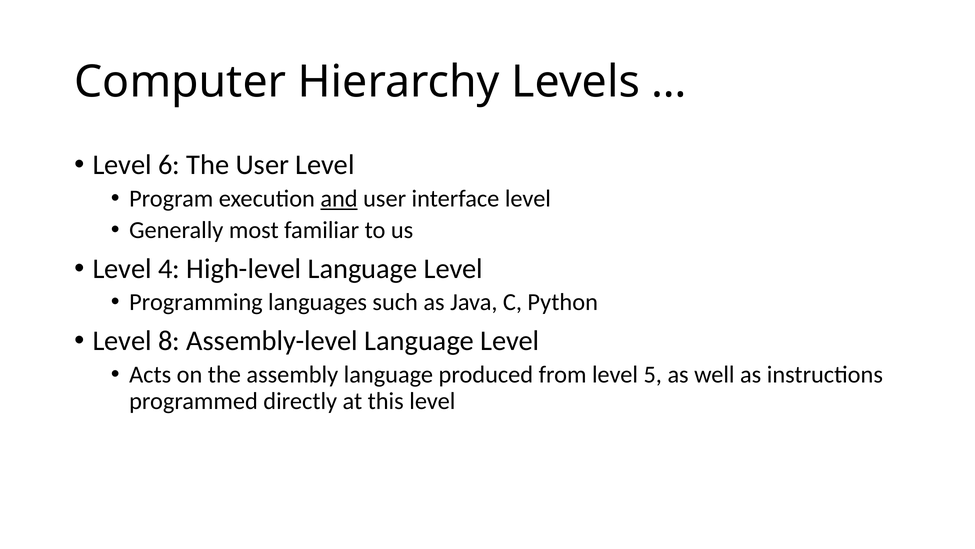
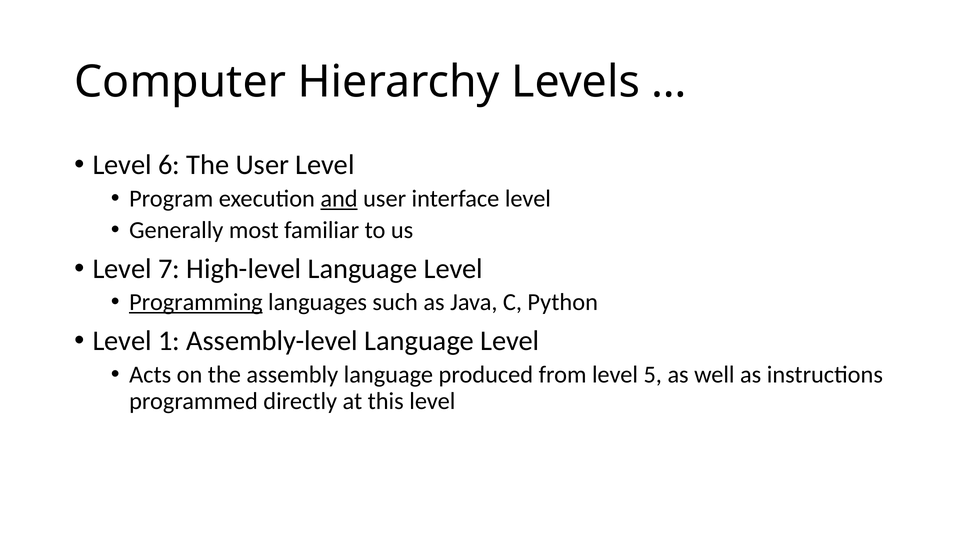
4: 4 -> 7 (169, 268)
Programming underline: none -> present (196, 302)
8: 8 -> 1 (169, 341)
